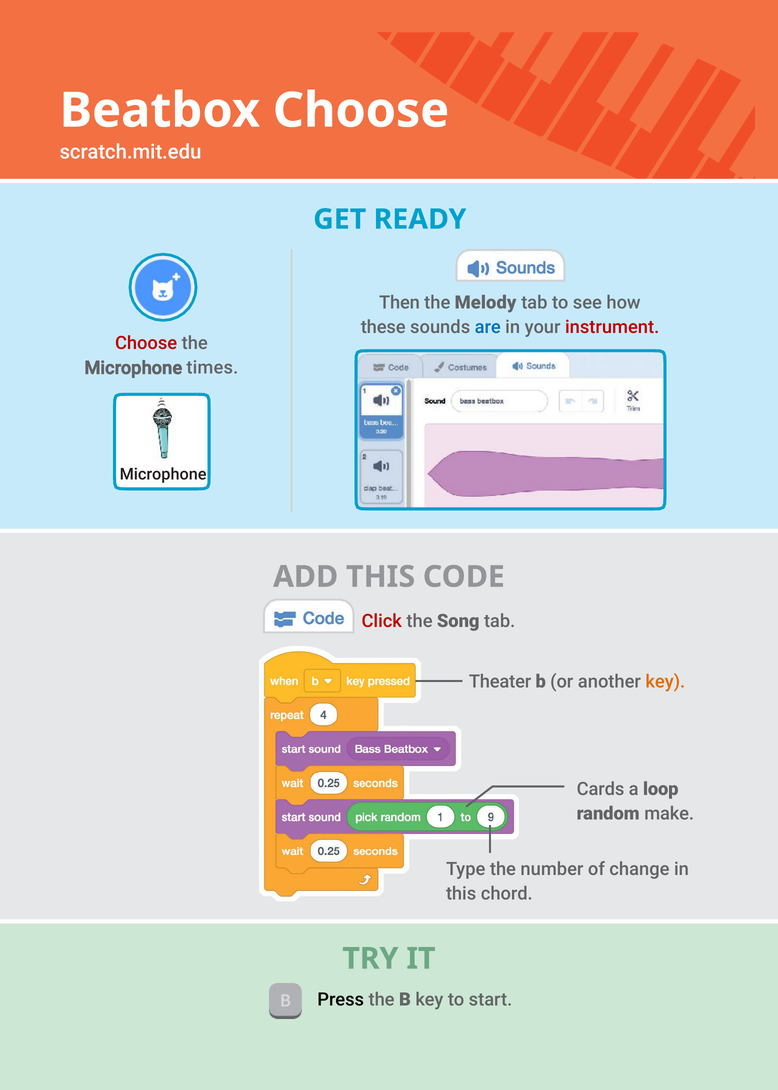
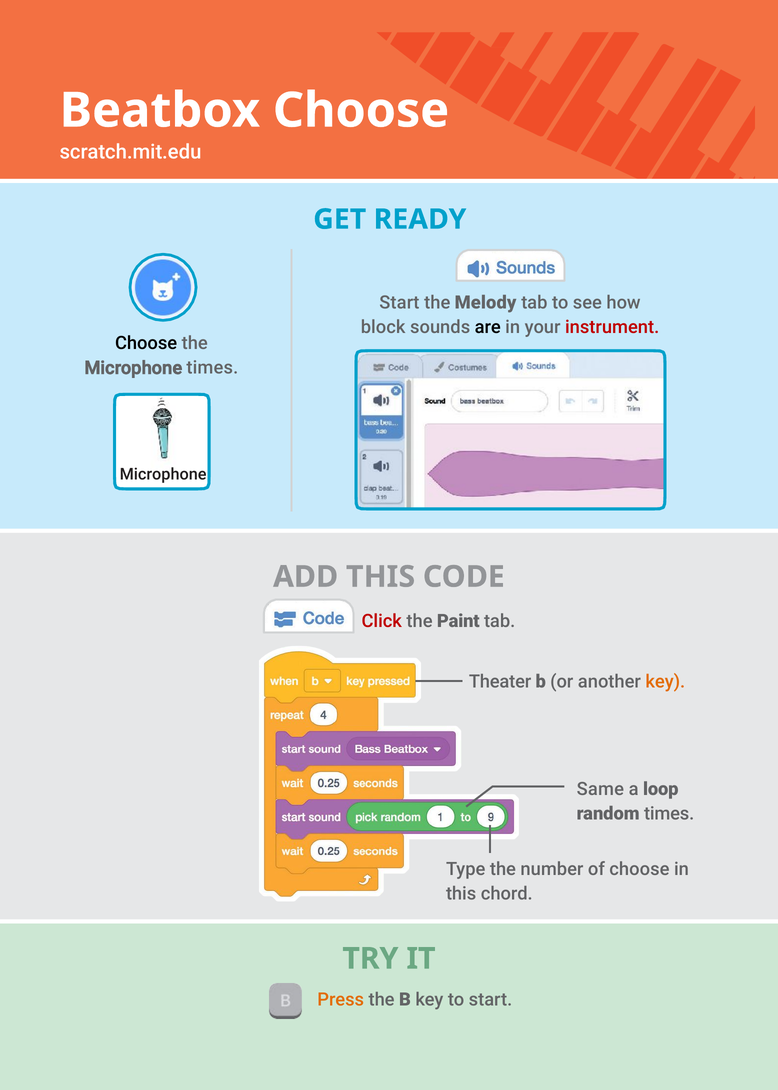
Then: Then -> Start (399, 302)
these: these -> block (383, 327)
are colour: blue -> black (488, 327)
Choose colour: red -> black (146, 343)
Song: Song -> Paint (458, 621)
Cards: Cards -> Same (600, 789)
random make: make -> times (669, 813)
of change: change -> choose (639, 869)
Press colour: black -> orange (341, 999)
